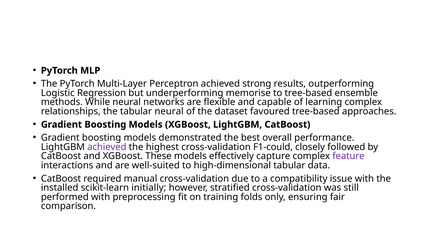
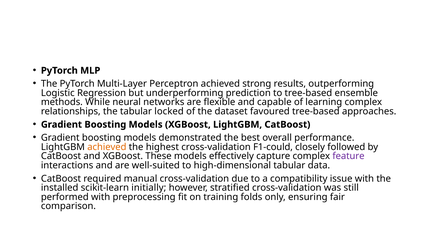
memorise: memorise -> prediction (248, 93)
tabular neural: neural -> locked (169, 111)
achieved colour: purple -> orange (107, 147)
